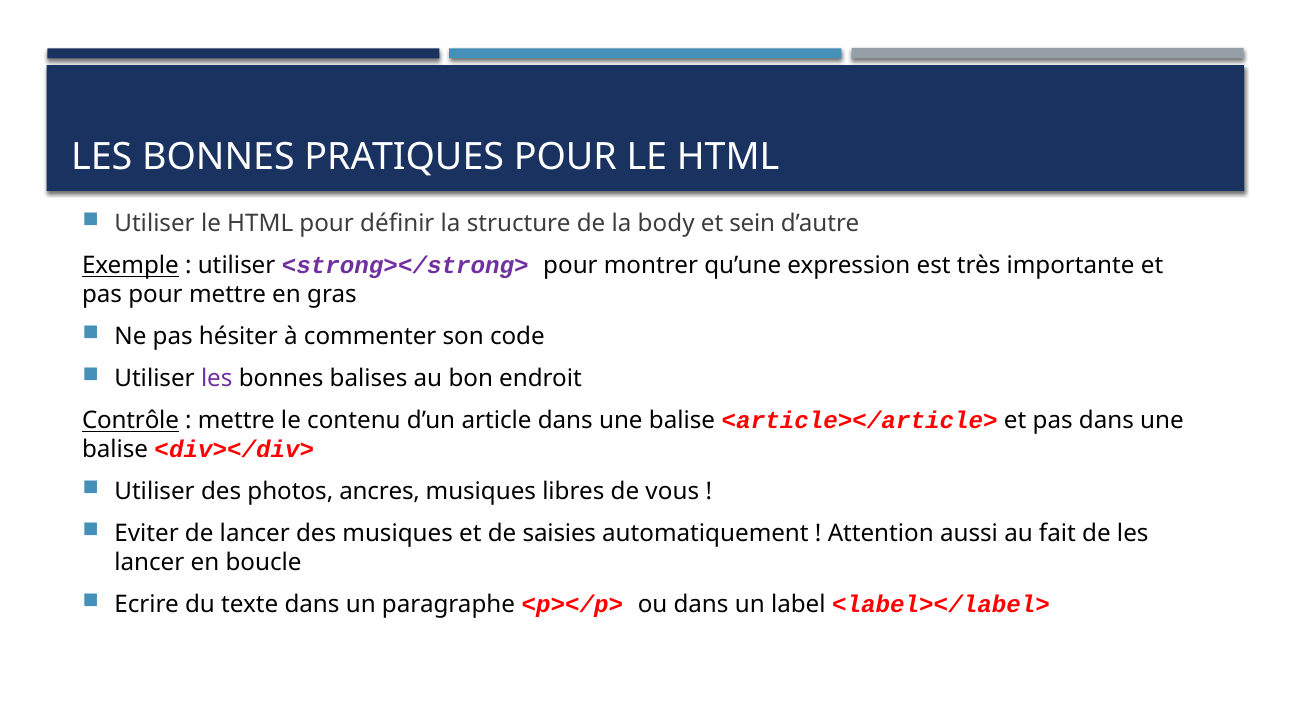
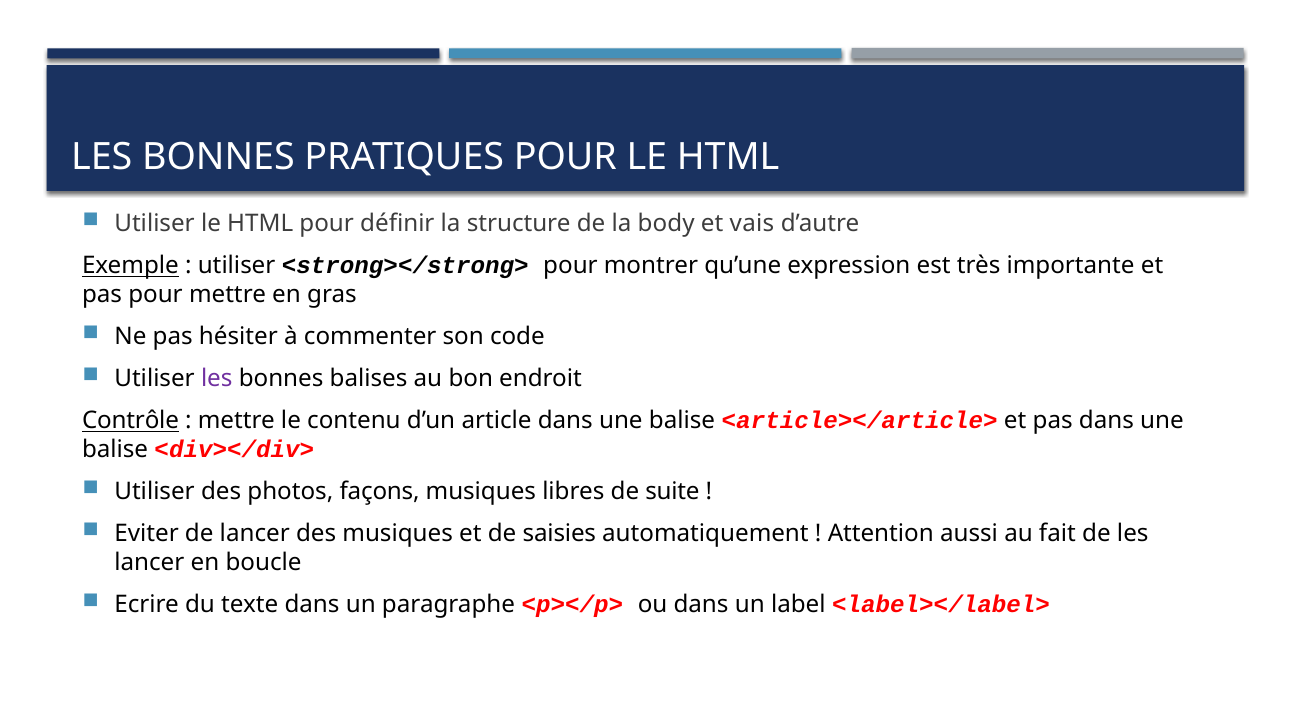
sein: sein -> vais (752, 224)
<strong></strong> colour: purple -> black (405, 266)
ancres: ancres -> façons (380, 492)
vous: vous -> suite (673, 492)
